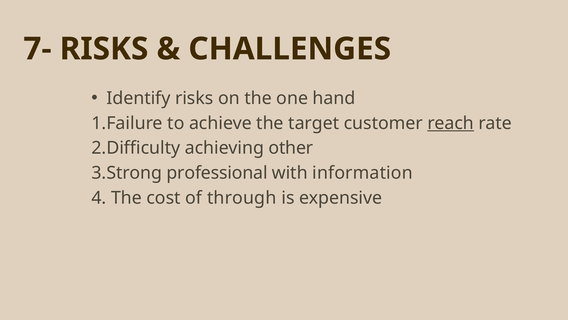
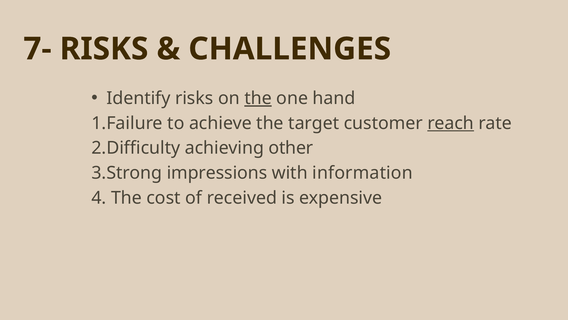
the underline: none -> present (258, 98)
professional: professional -> impressions (217, 173)
through: through -> received (242, 198)
